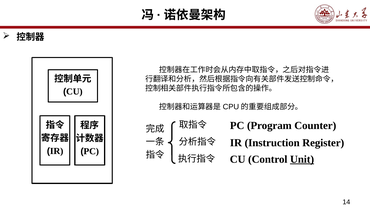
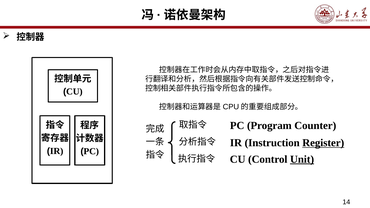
Register underline: none -> present (323, 143)
